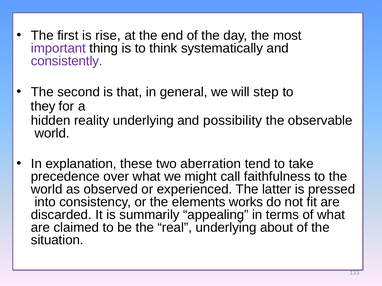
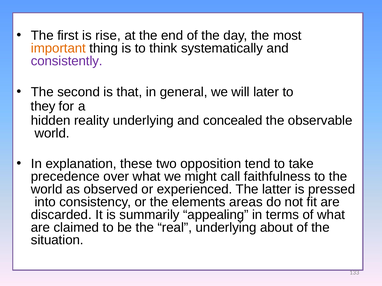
important colour: purple -> orange (58, 48)
step: step -> later (266, 92)
possibility: possibility -> concealed (233, 121)
aberration: aberration -> opposition (211, 164)
works: works -> areas (246, 202)
